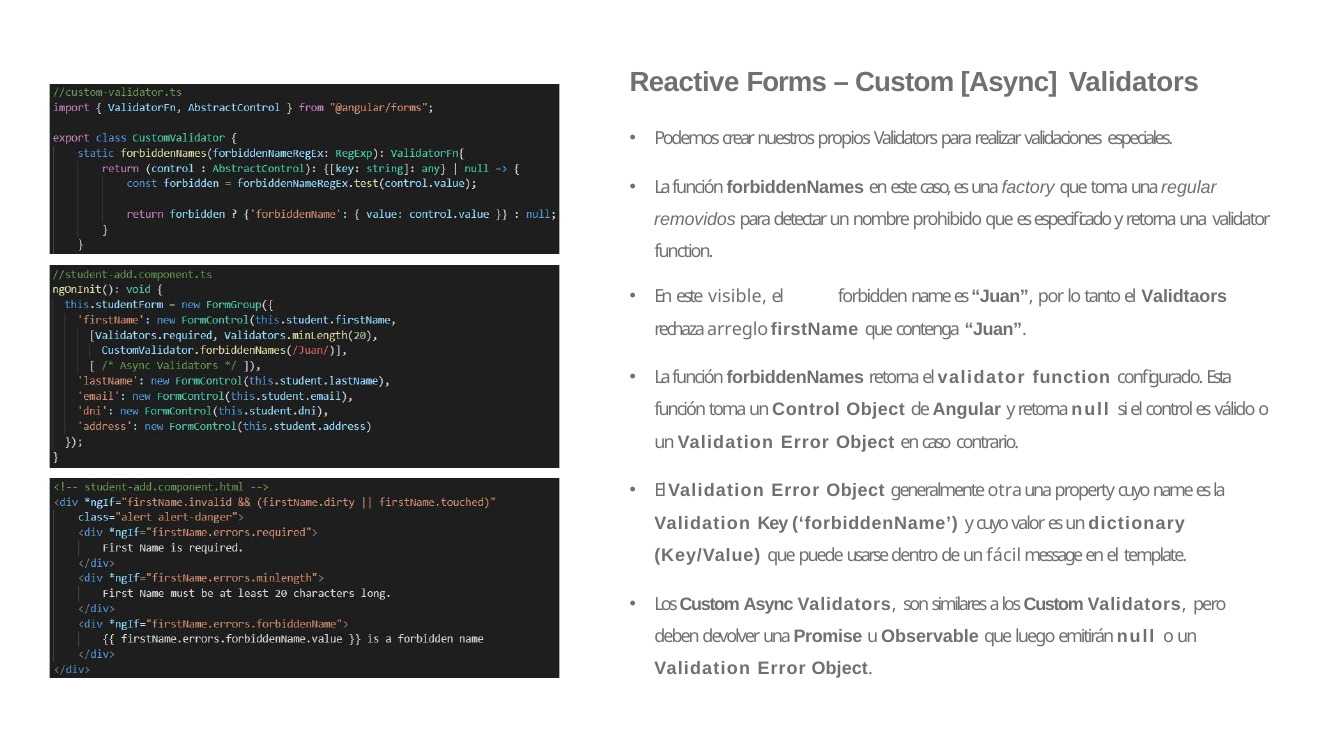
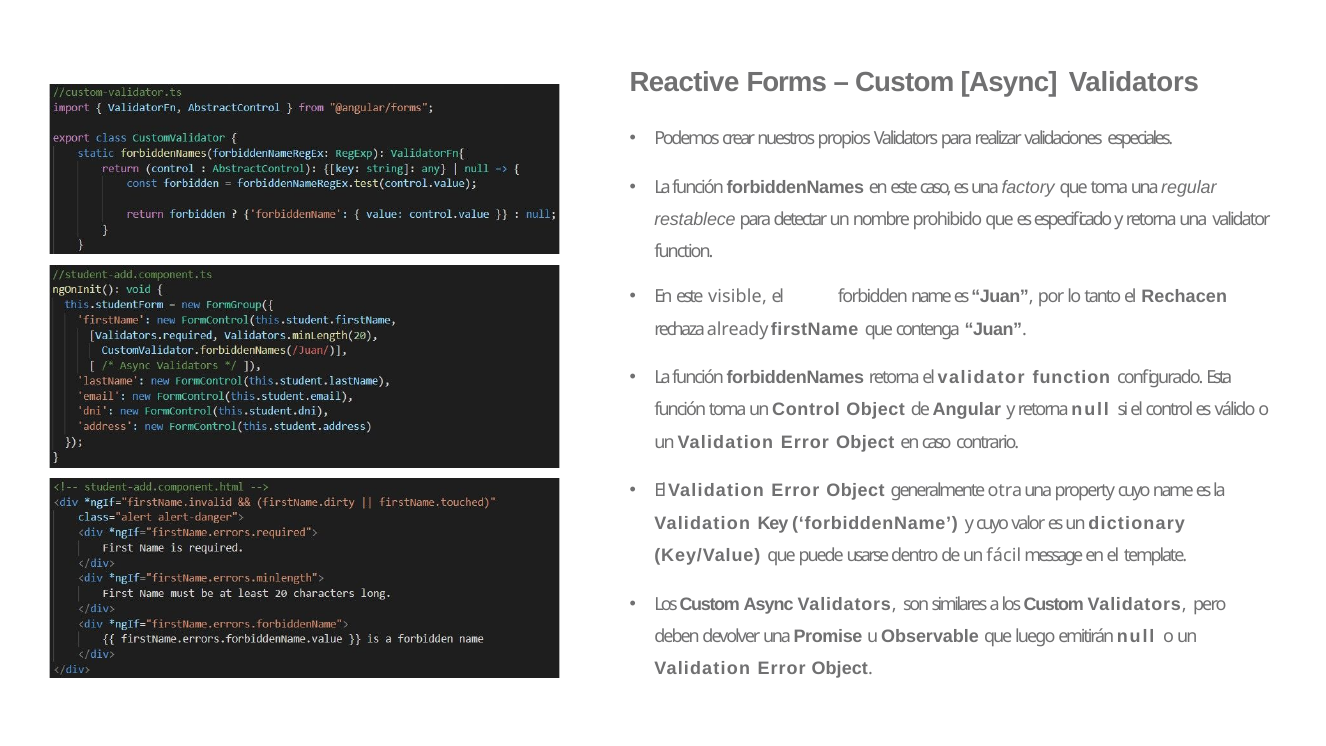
removidos: removidos -> restablece (695, 220)
Validtaors: Validtaors -> Rechacen (1184, 297)
arreglo: arreglo -> already (738, 329)
